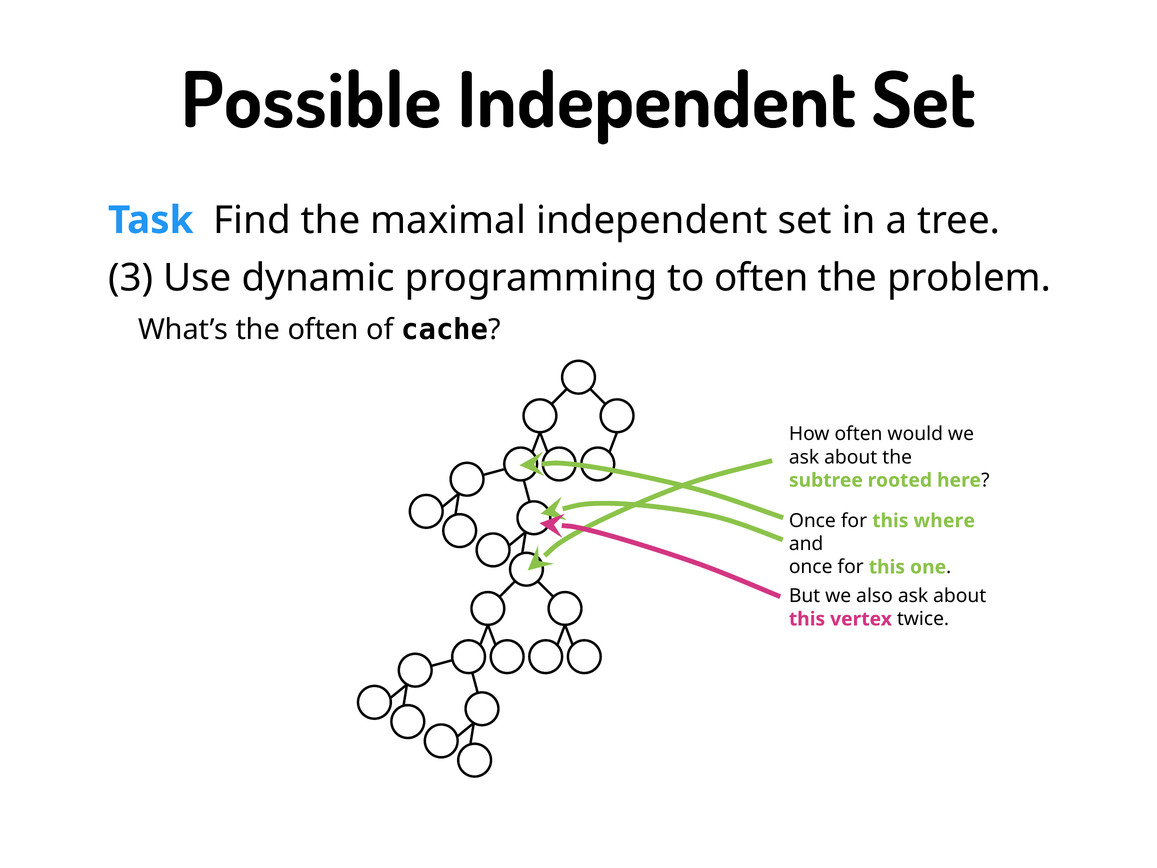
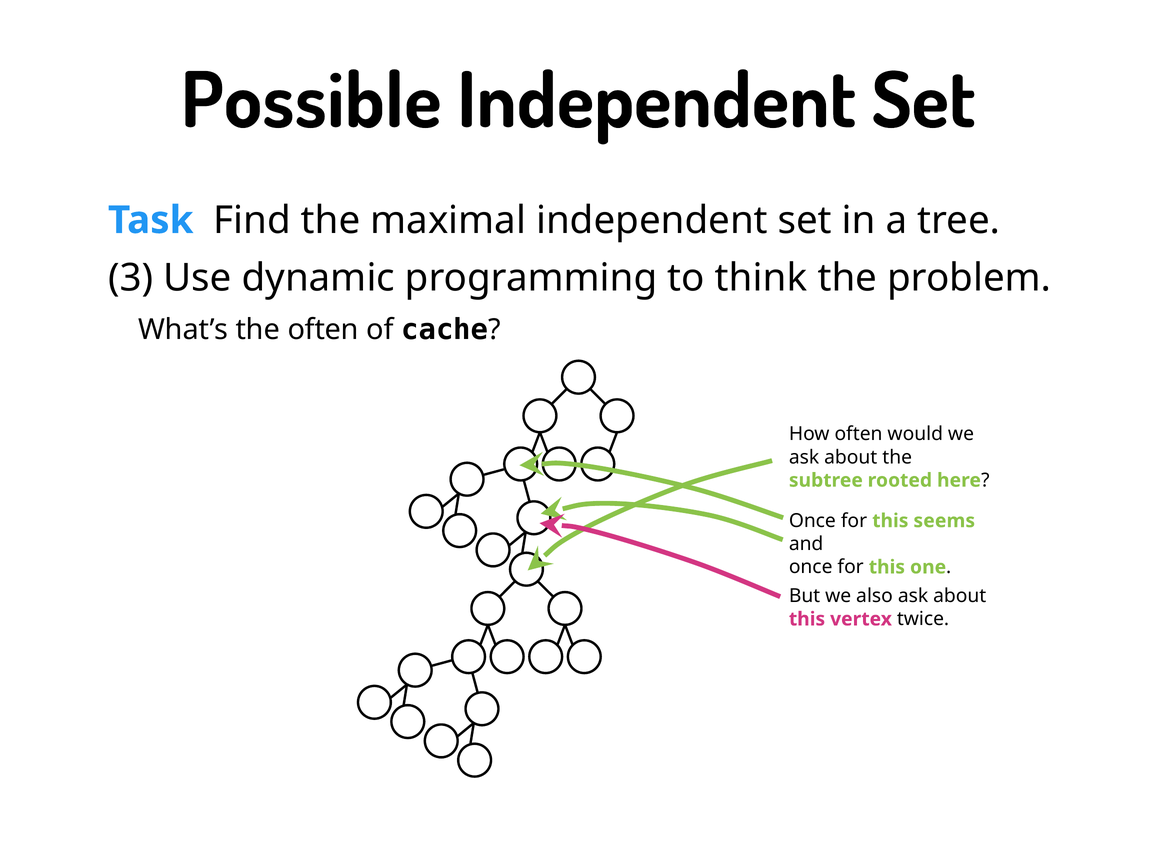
to often: often -> think (761, 278)
where: where -> seems (944, 521)
